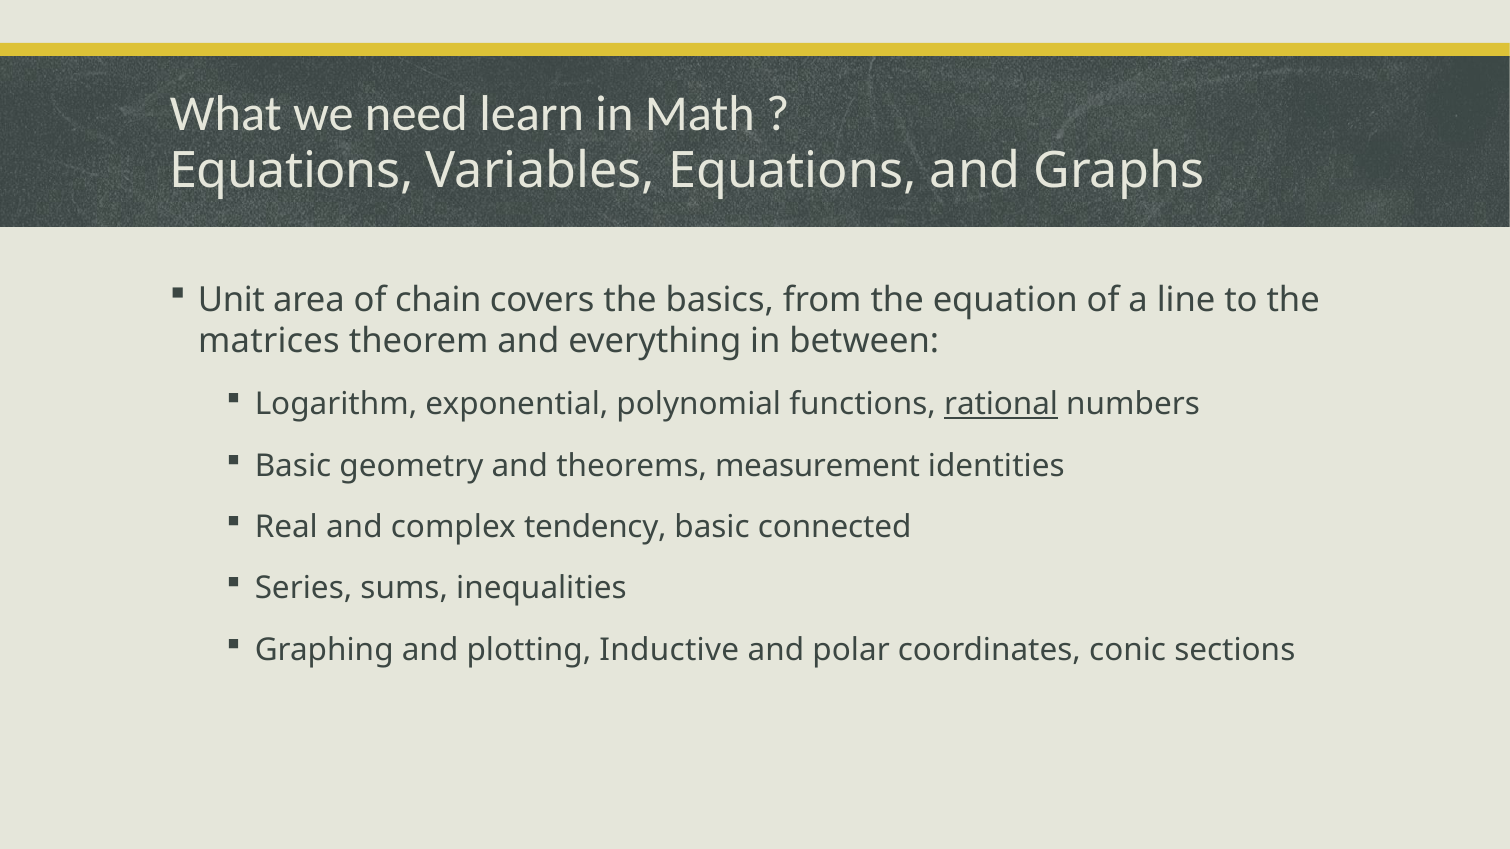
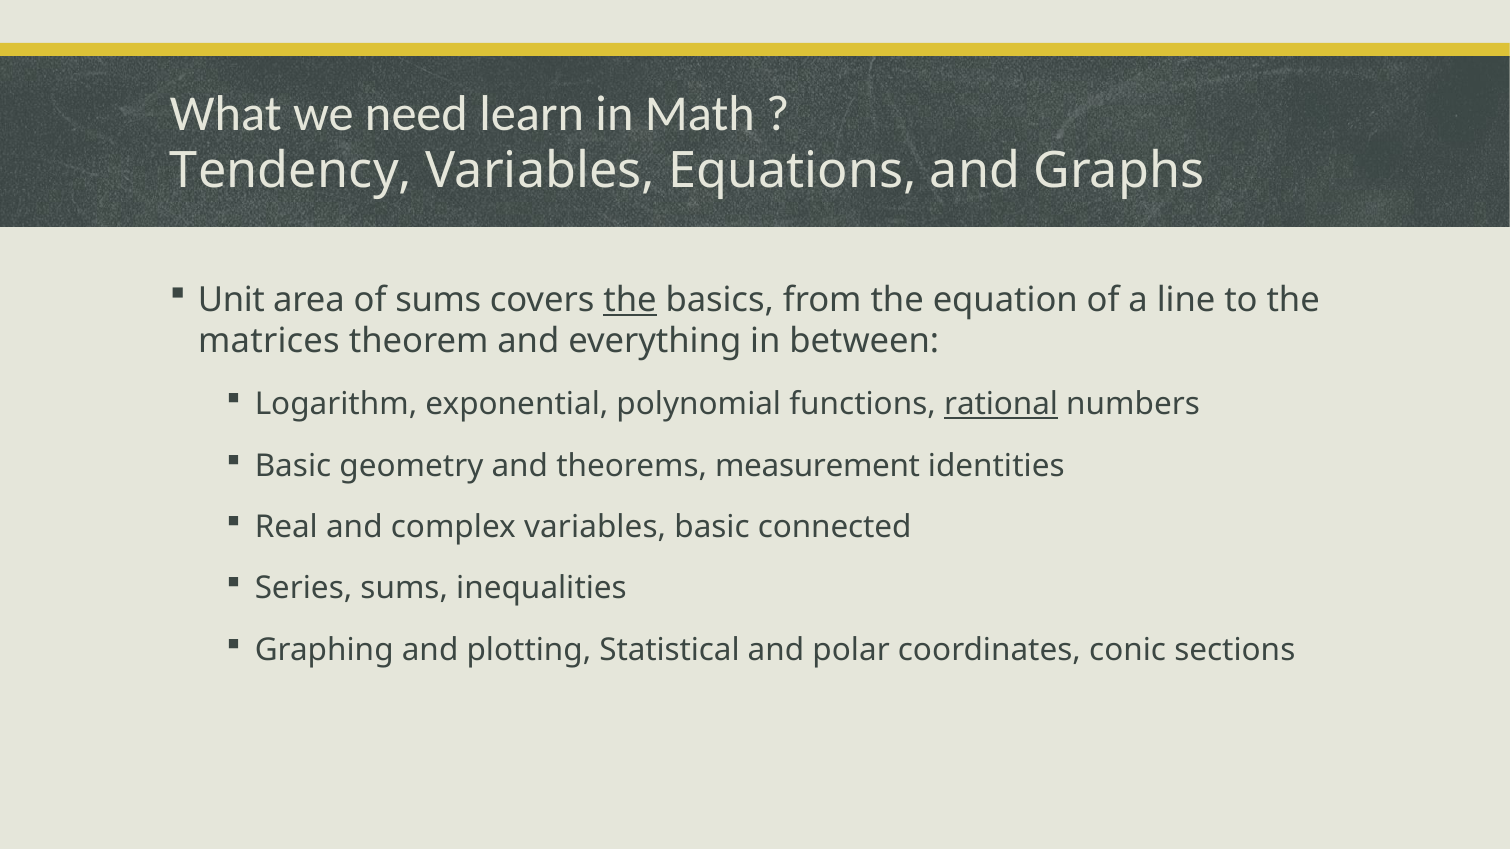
Equations: Equations -> Tendency (291, 171)
of chain: chain -> sums (438, 300)
the underline: none -> present (630, 300)
complex tendency: tendency -> variables (595, 527)
Inductive: Inductive -> Statistical (670, 650)
